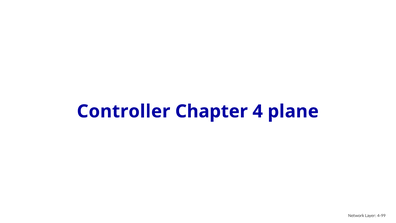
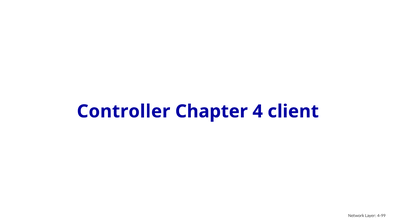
plane: plane -> client (293, 111)
